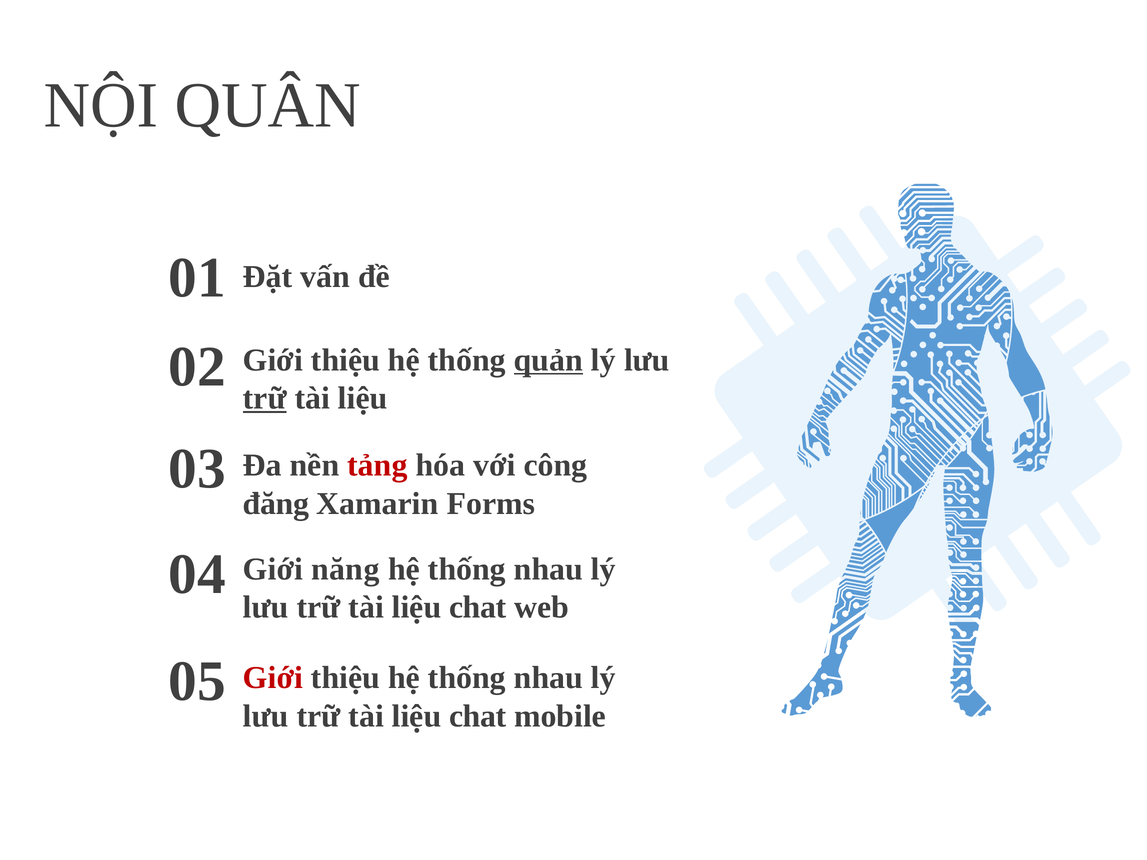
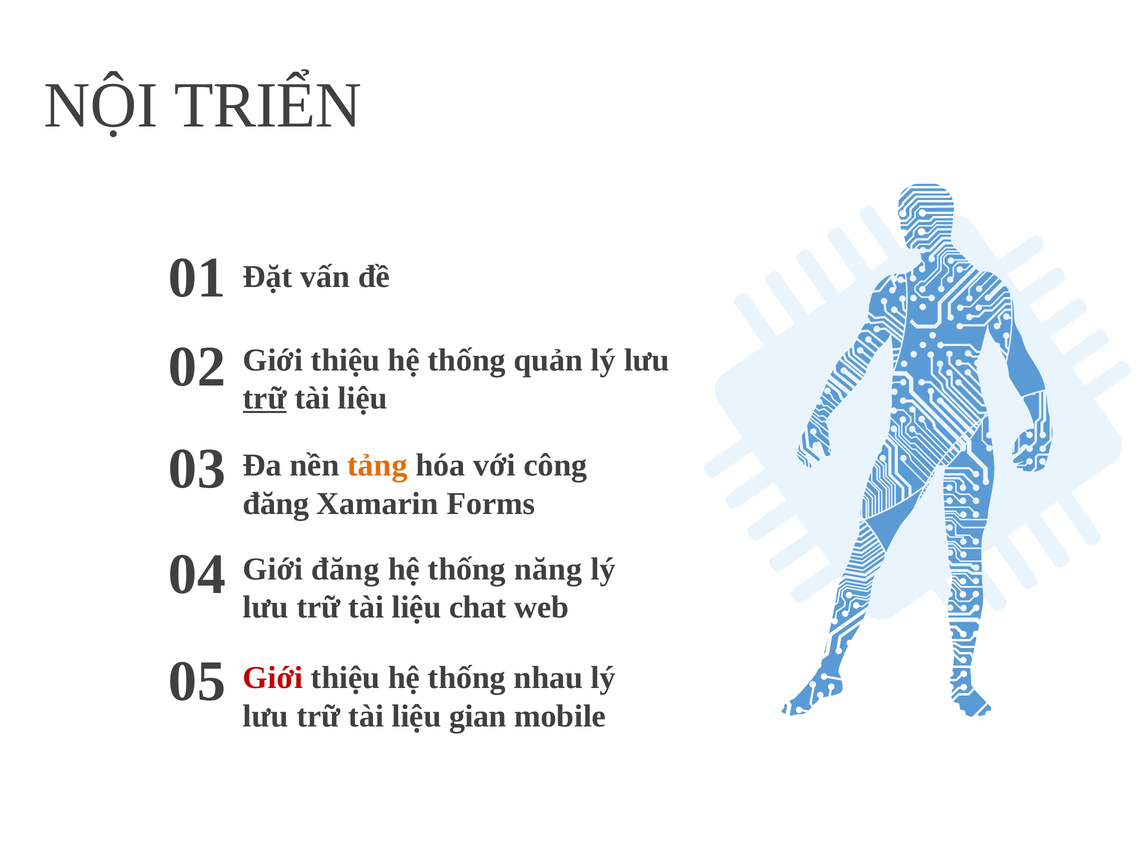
QUÂN: QUÂN -> TRIỂN (268, 106)
quản underline: present -> none (548, 360)
tảng colour: red -> orange (377, 465)
Giới năng: năng -> đăng (345, 569)
nhau: nhau -> năng (548, 569)
chat: chat -> gian (478, 716)
